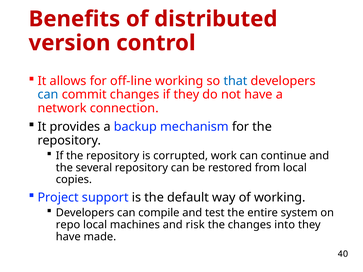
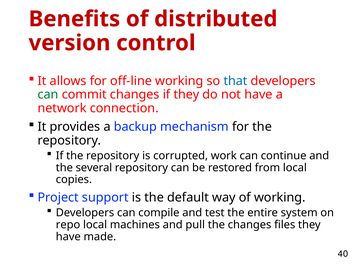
can colour: blue -> green (48, 95)
risk: risk -> pull (195, 225)
into: into -> files (285, 225)
